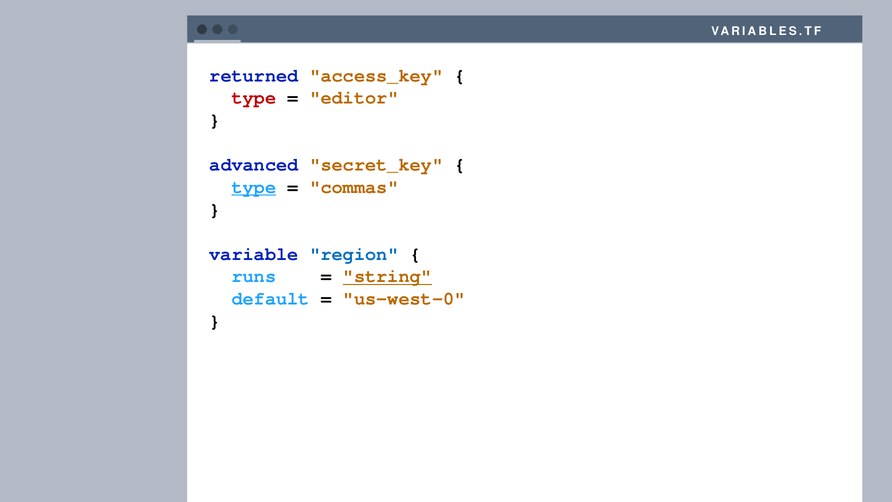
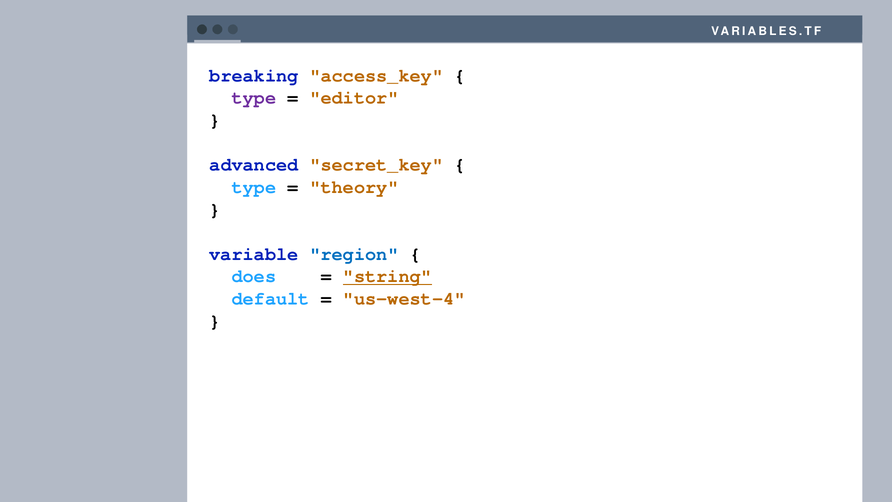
returned: returned -> breaking (254, 76)
type colour: red -> purple (254, 98)
type underline: present -> none (254, 187)
commas: commas -> theory (354, 187)
runs: runs -> does (254, 276)
us-west-0: us-west-0 -> us-west-4 (404, 298)
